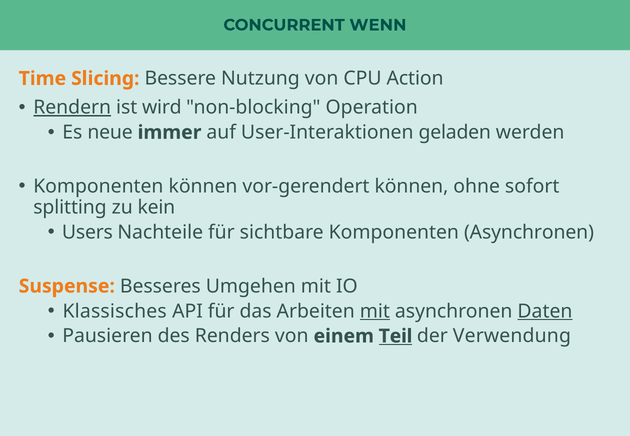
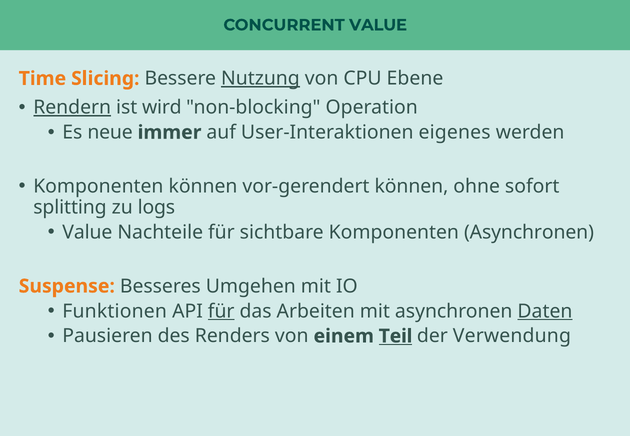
CONCURRENT WENN: WENN -> VALUE (378, 25)
Nutzung underline: none -> present (260, 79)
Action: Action -> Ebene (415, 79)
geladen: geladen -> eigenes (455, 132)
kein: kein -> logs (156, 207)
Users: Users -> Value (87, 232)
Klassisches: Klassisches -> Funktionen (115, 311)
für underline: none -> present (221, 311)
mit underline: present -> none (375, 311)
